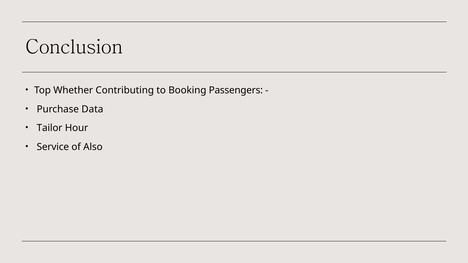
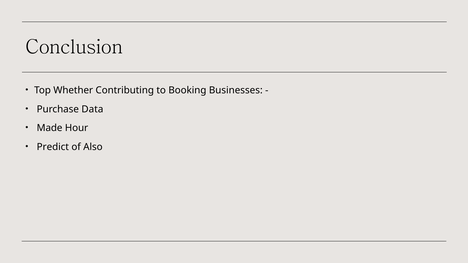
Passengers: Passengers -> Businesses (236, 90)
Tailor: Tailor -> Made (50, 128)
Service: Service -> Predict (53, 147)
